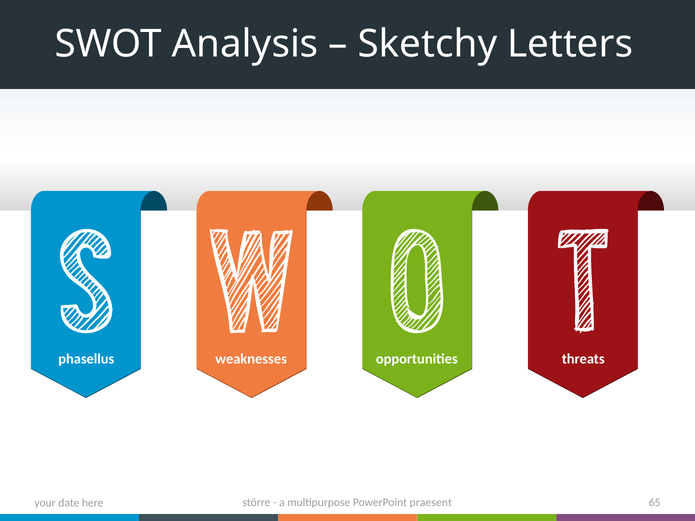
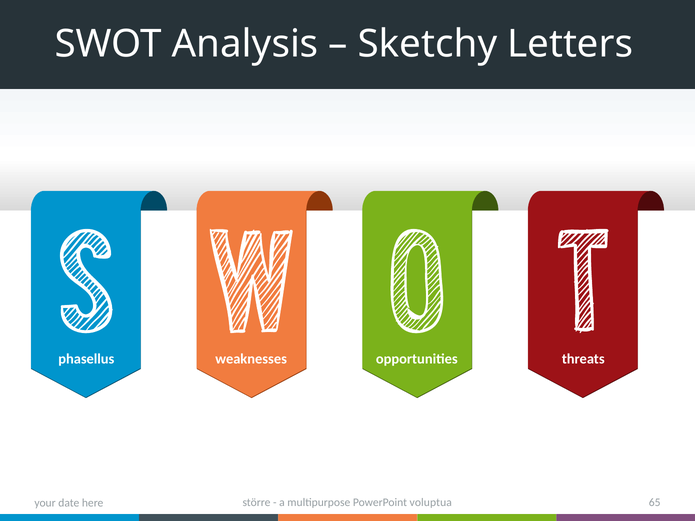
praesent: praesent -> voluptua (431, 503)
